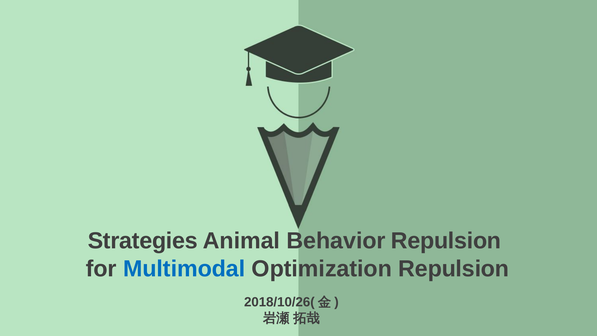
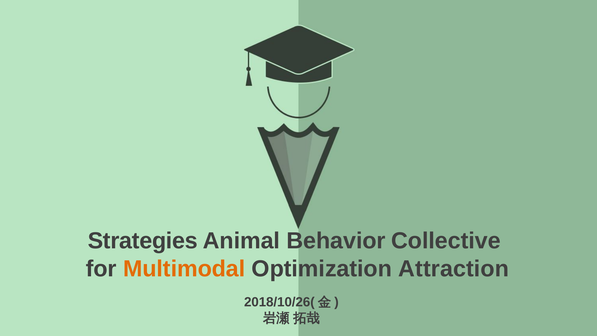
Behavior Repulsion: Repulsion -> Collective (446, 241)
Multimodal colour: blue -> orange (184, 269)
Optimization Repulsion: Repulsion -> Attraction (454, 269)
